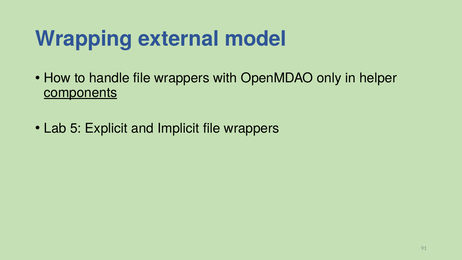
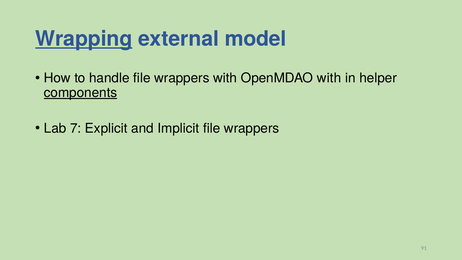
Wrapping underline: none -> present (84, 39)
OpenMDAO only: only -> with (329, 78)
5: 5 -> 7 (76, 128)
